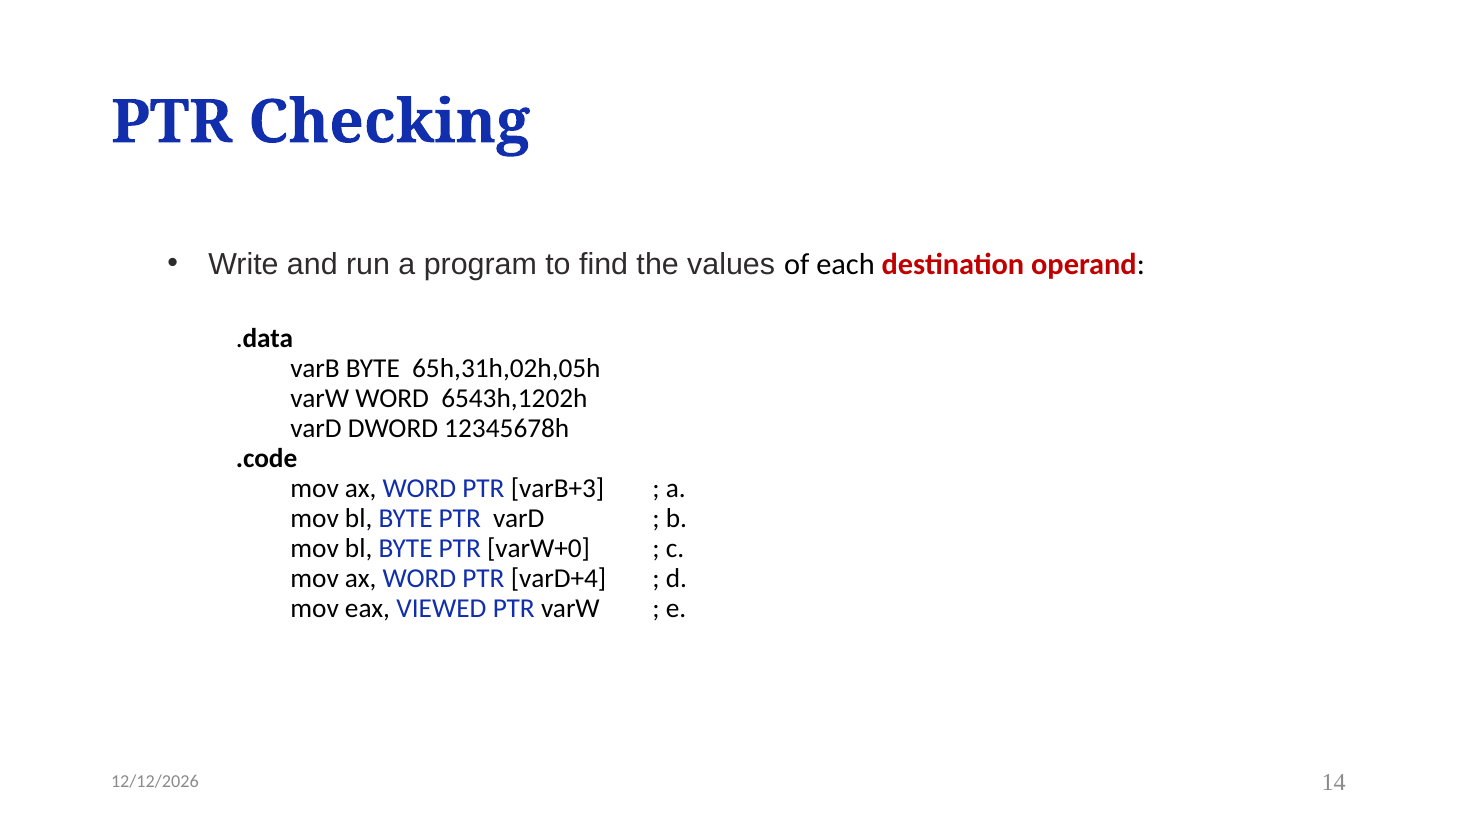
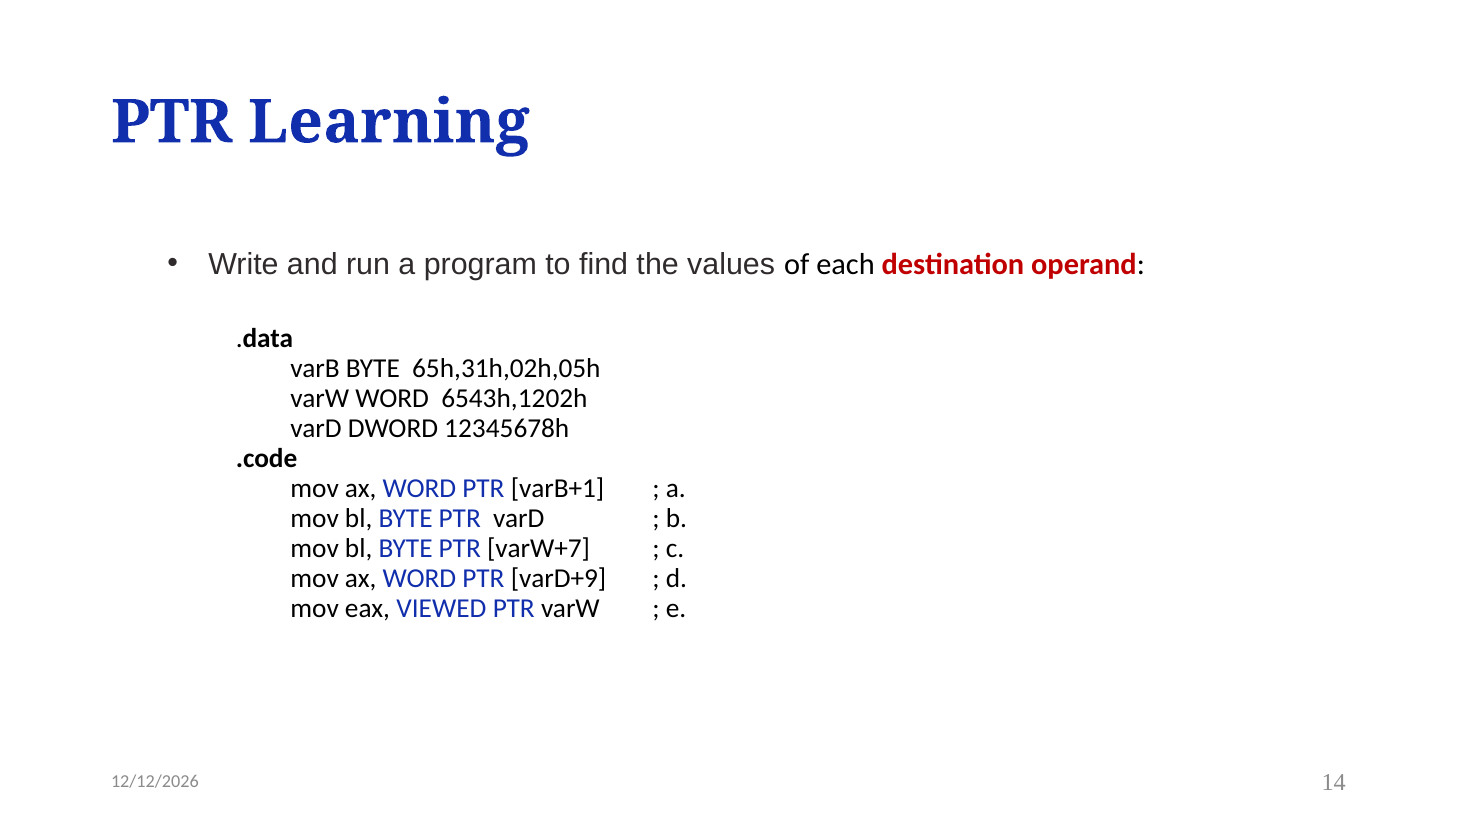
Checking: Checking -> Learning (389, 122)
varB+3: varB+3 -> varB+1 (558, 489)
varW+0: varW+0 -> varW+7 (539, 549)
varD+4: varD+4 -> varD+9 (559, 579)
